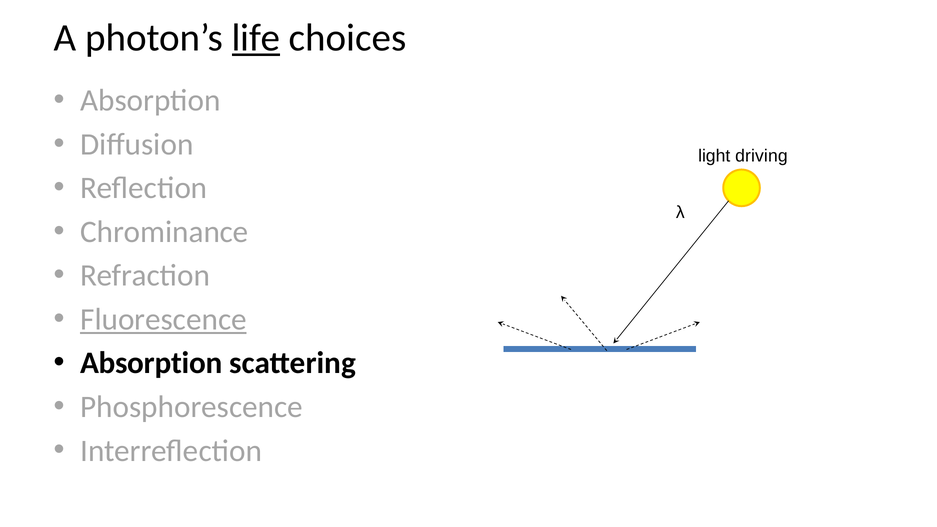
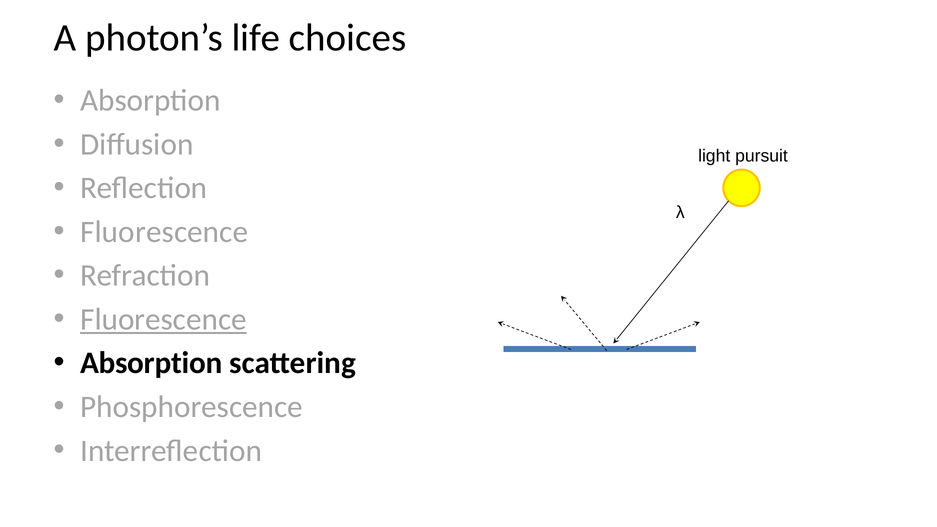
life underline: present -> none (256, 38)
driving: driving -> pursuit (761, 156)
Chrominance: Chrominance -> Fluorescence (164, 232)
